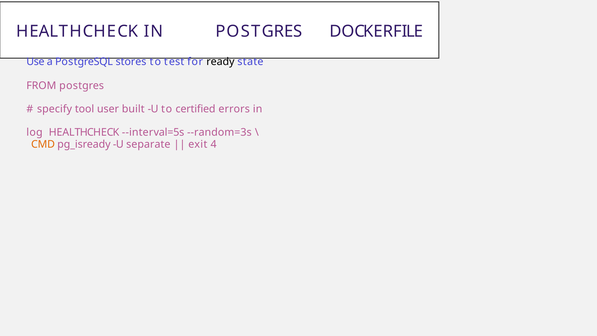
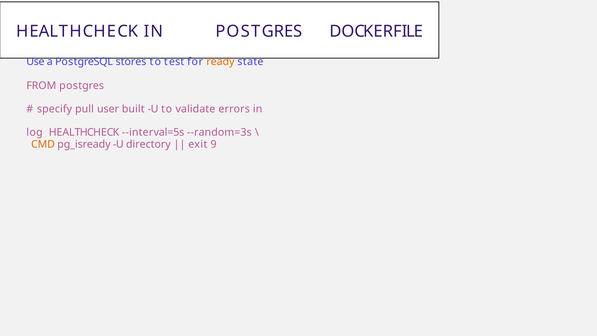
ready colour: black -> orange (220, 62)
tool: tool -> pull (84, 109)
certified: certified -> validate (195, 109)
separate: separate -> directory (148, 144)
4: 4 -> 9 (214, 144)
